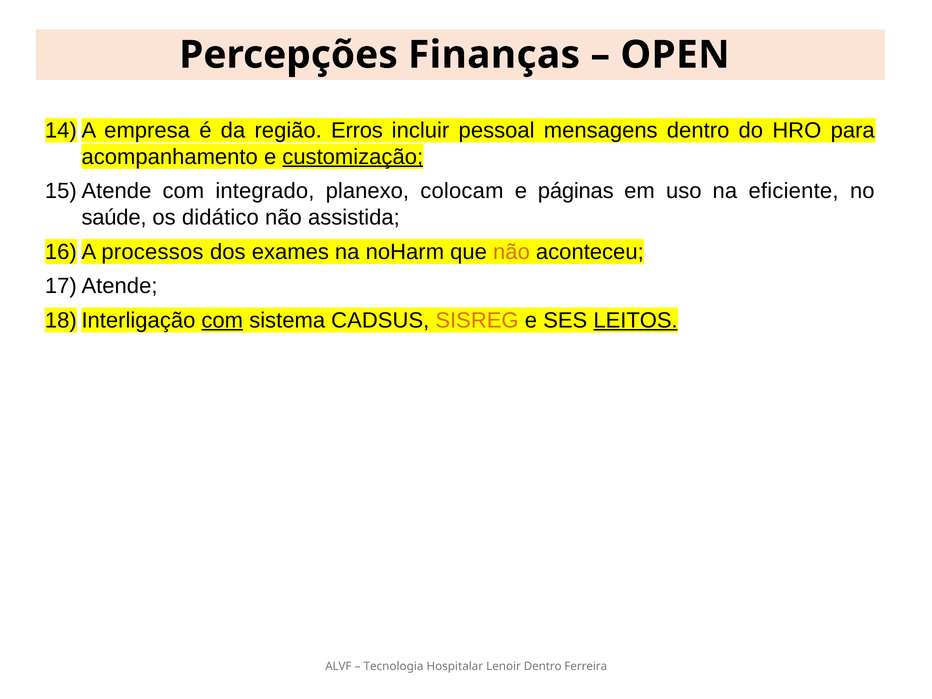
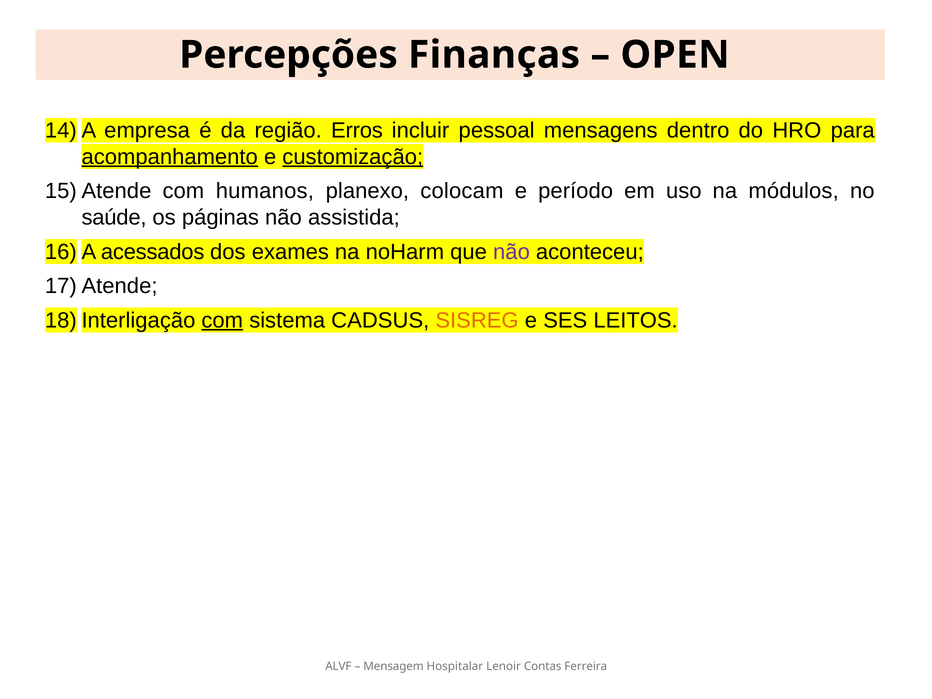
acompanhamento underline: none -> present (170, 157)
integrado: integrado -> humanos (265, 191)
páginas: páginas -> período (576, 191)
eficiente: eficiente -> módulos (794, 191)
didático: didático -> páginas (220, 218)
processos: processos -> acessados (153, 252)
não colour: orange -> purple (511, 252)
LEITOS underline: present -> none (636, 320)
Tecnologia: Tecnologia -> Mensagem (394, 666)
Lenoir Dentro: Dentro -> Contas (543, 666)
